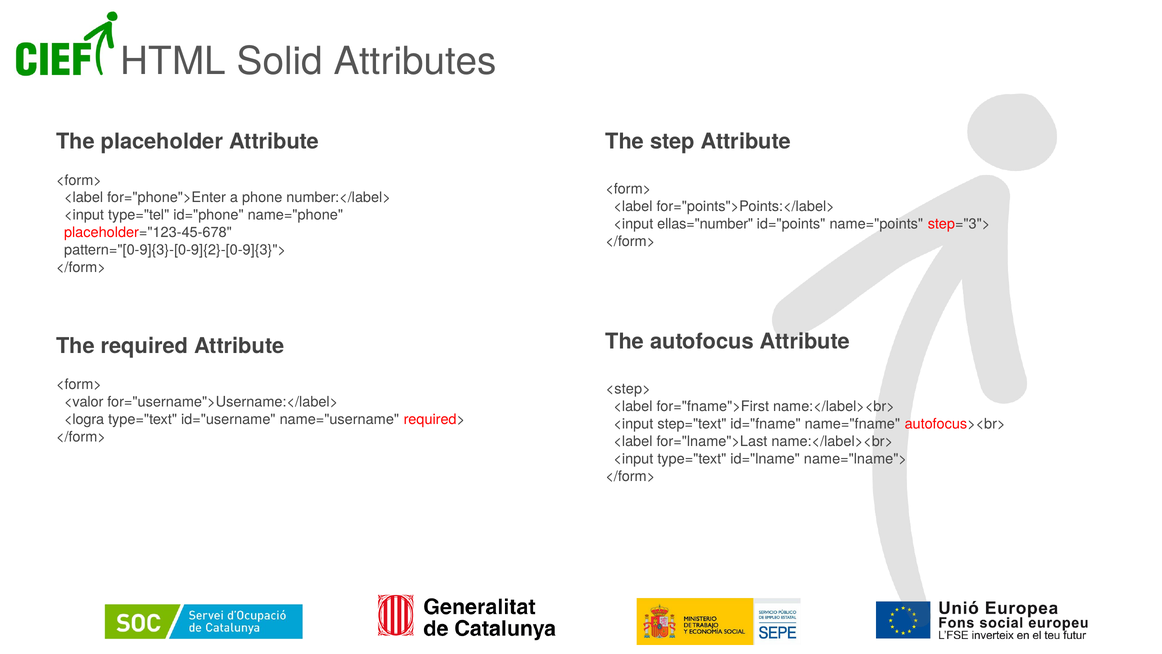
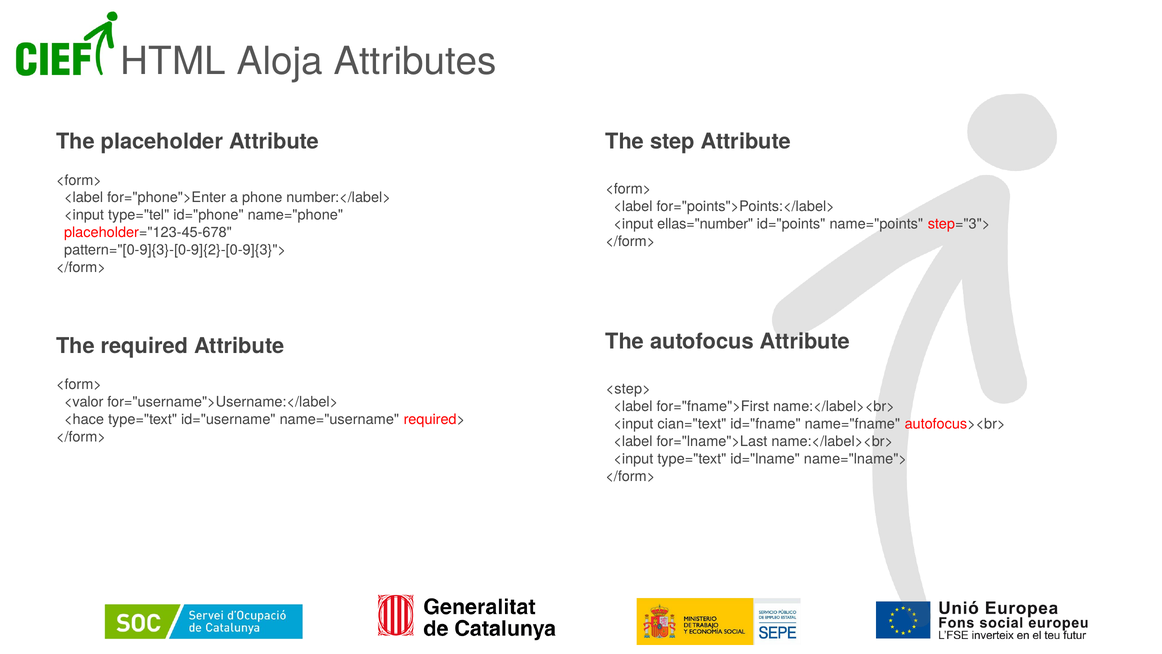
Solid: Solid -> Aloja (280, 62)
<logra: <logra -> <hace (84, 419)
step="text: step="text -> cian="text (692, 424)
